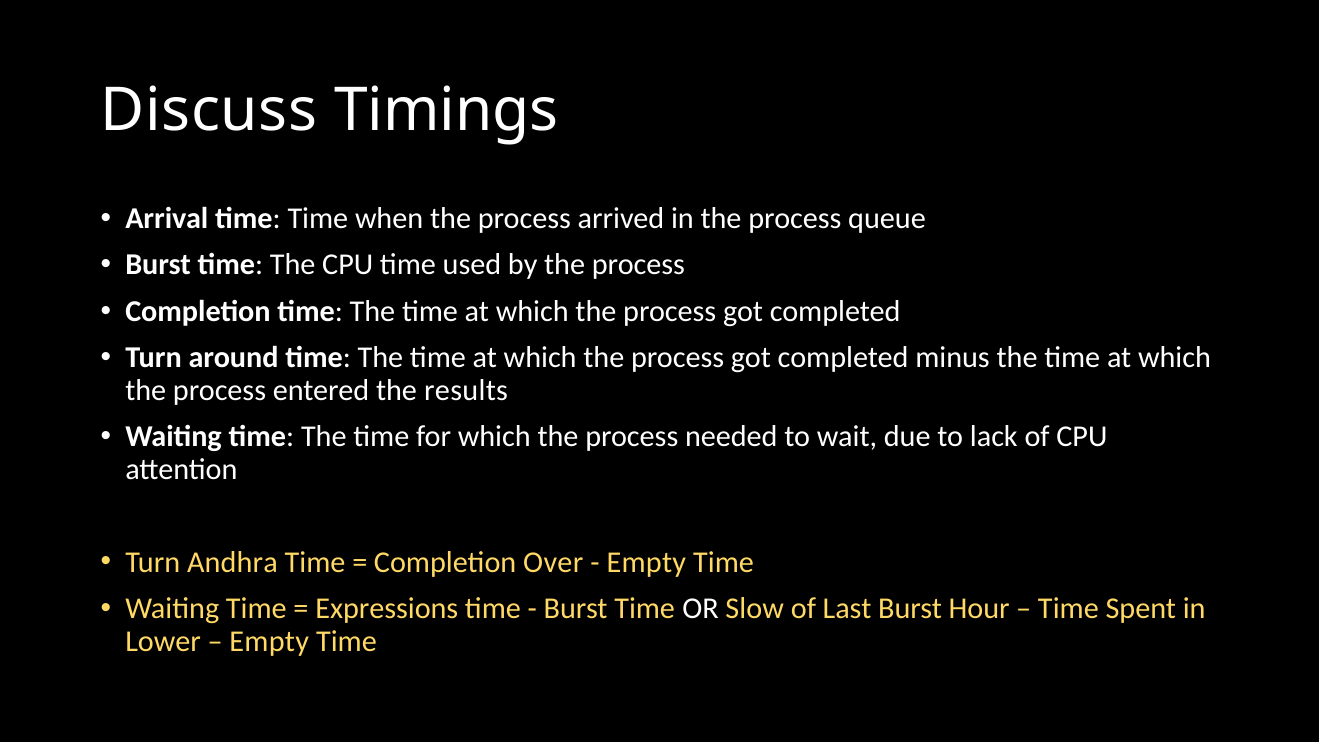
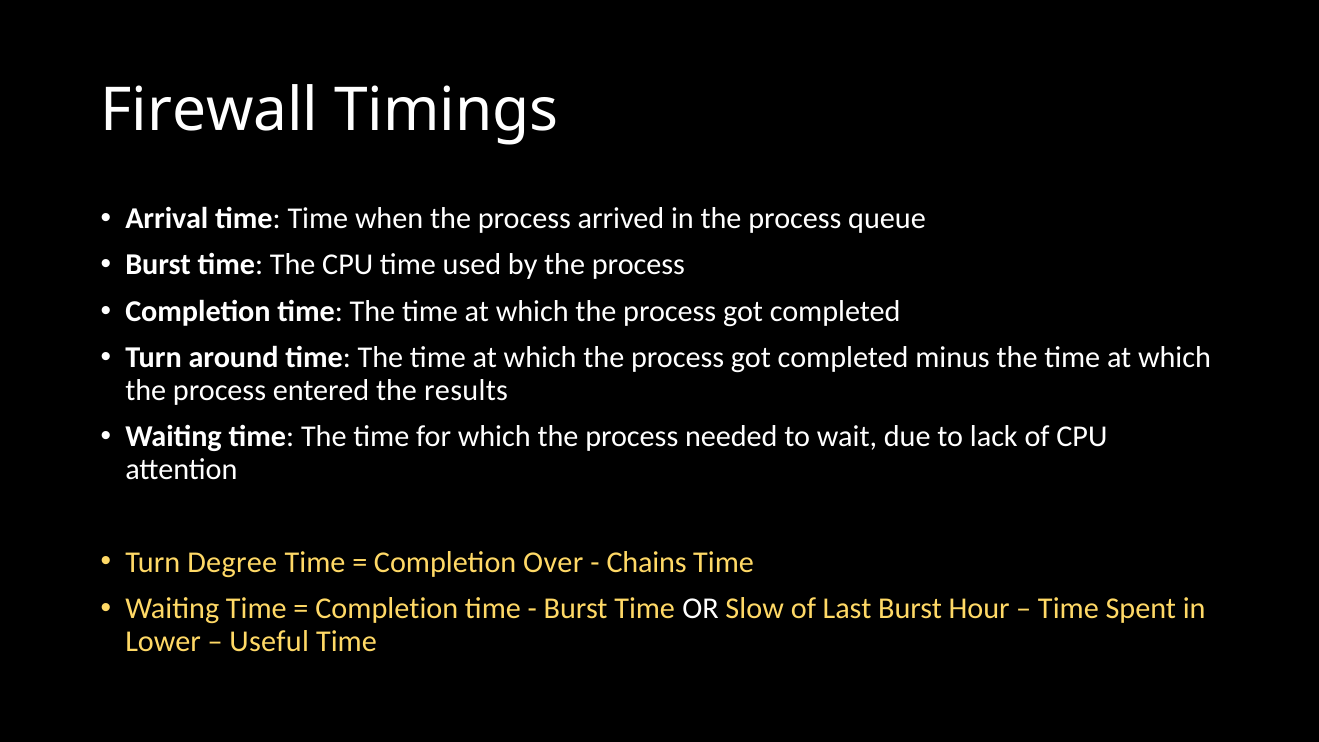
Discuss: Discuss -> Firewall (210, 111)
Andhra: Andhra -> Degree (232, 562)
Empty: Empty -> Chains (647, 562)
Expressions: Expressions -> Completion (387, 608)
Empty: Empty -> Useful (269, 641)
